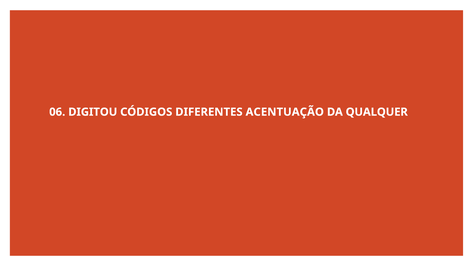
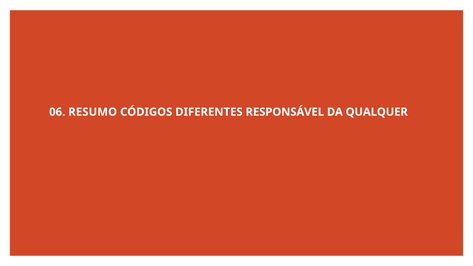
DIGITOU: DIGITOU -> RESUMO (93, 112)
ACENTUAÇÃO: ACENTUAÇÃO -> RESPONSÁVEL (285, 112)
